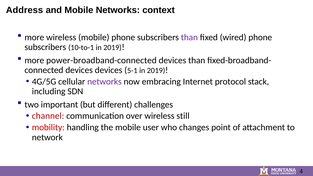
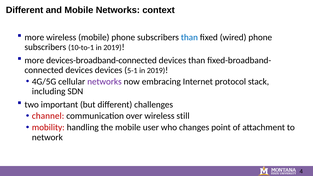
Address: Address -> Different (25, 10)
than colour: purple -> blue (189, 37)
power-broadband-connected: power-broadband-connected -> devices-broadband-connected (102, 60)
